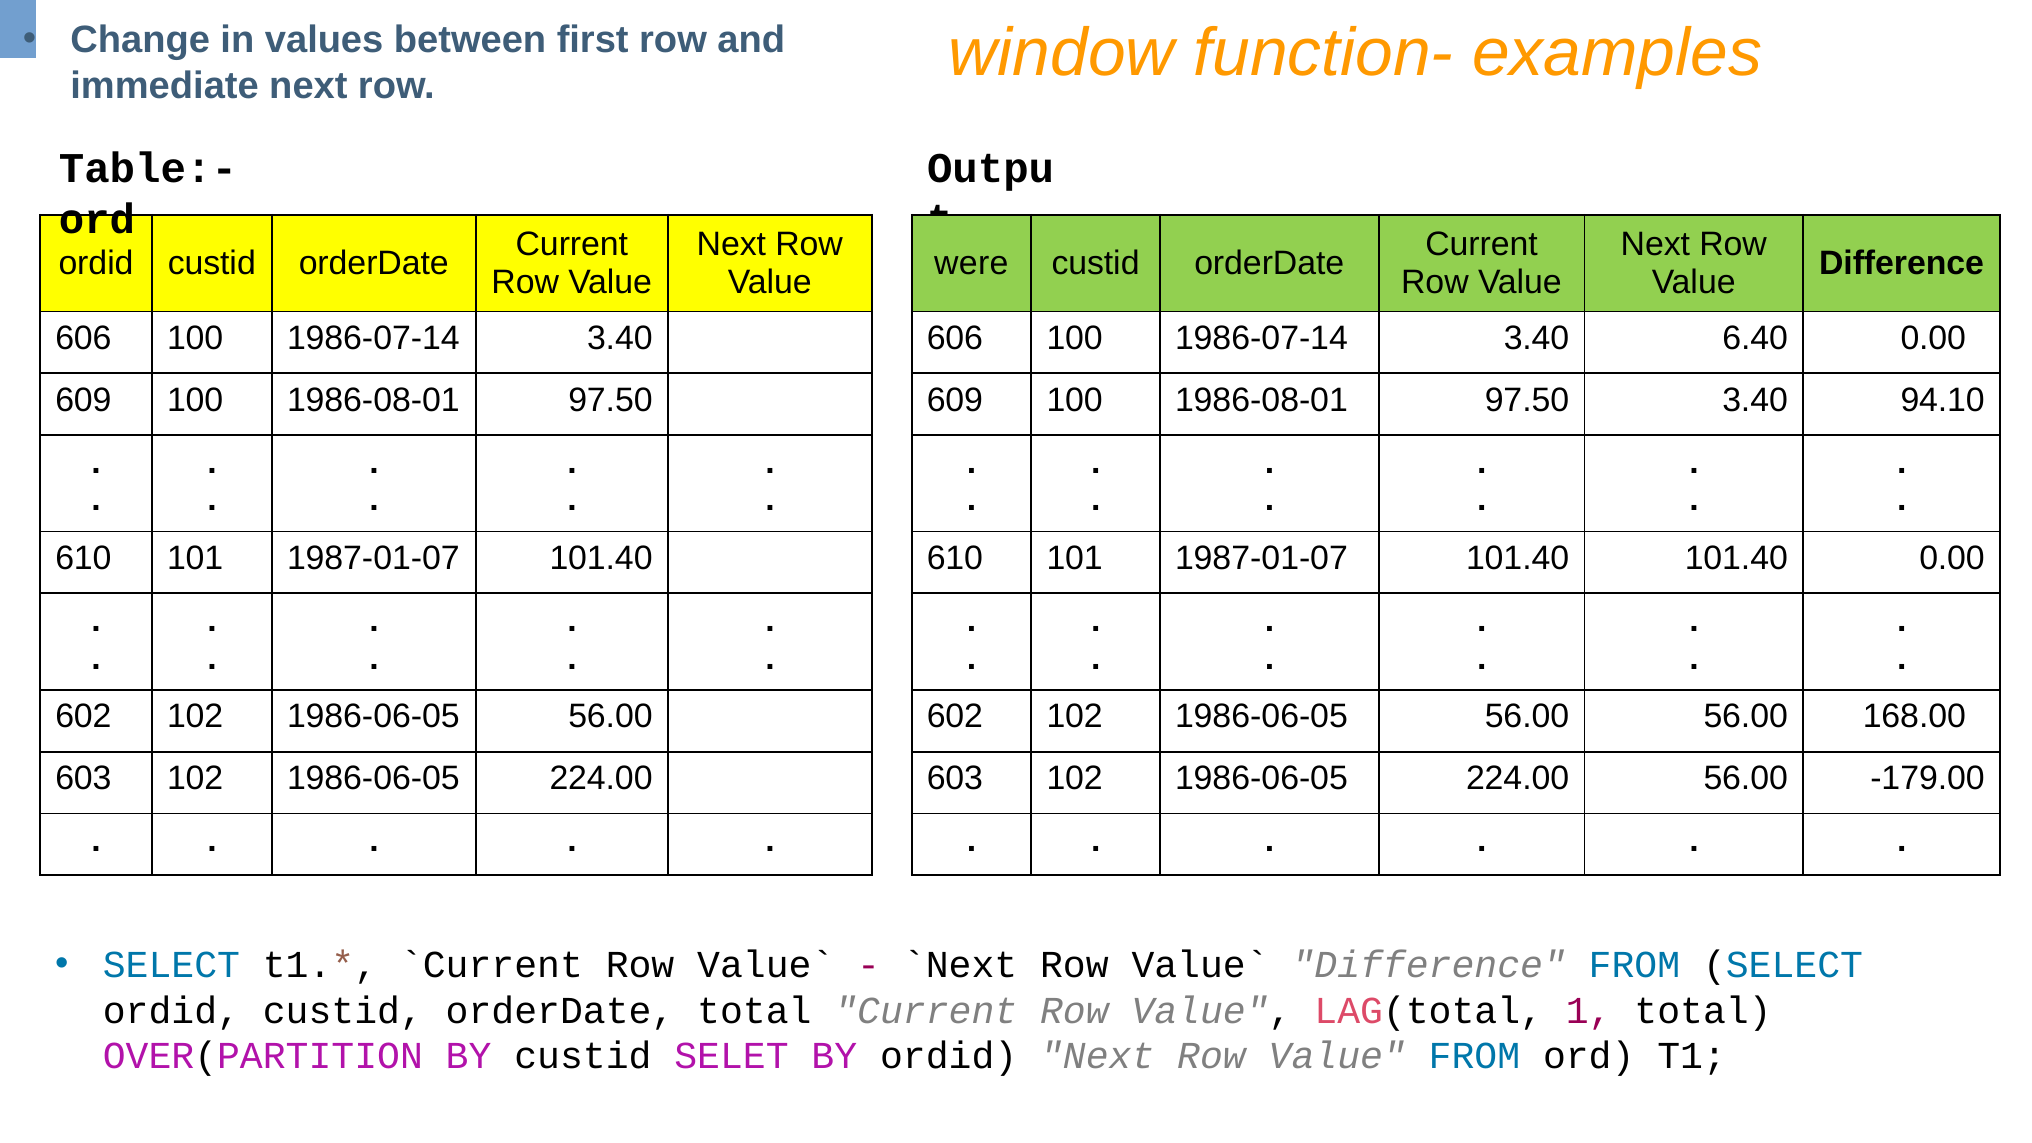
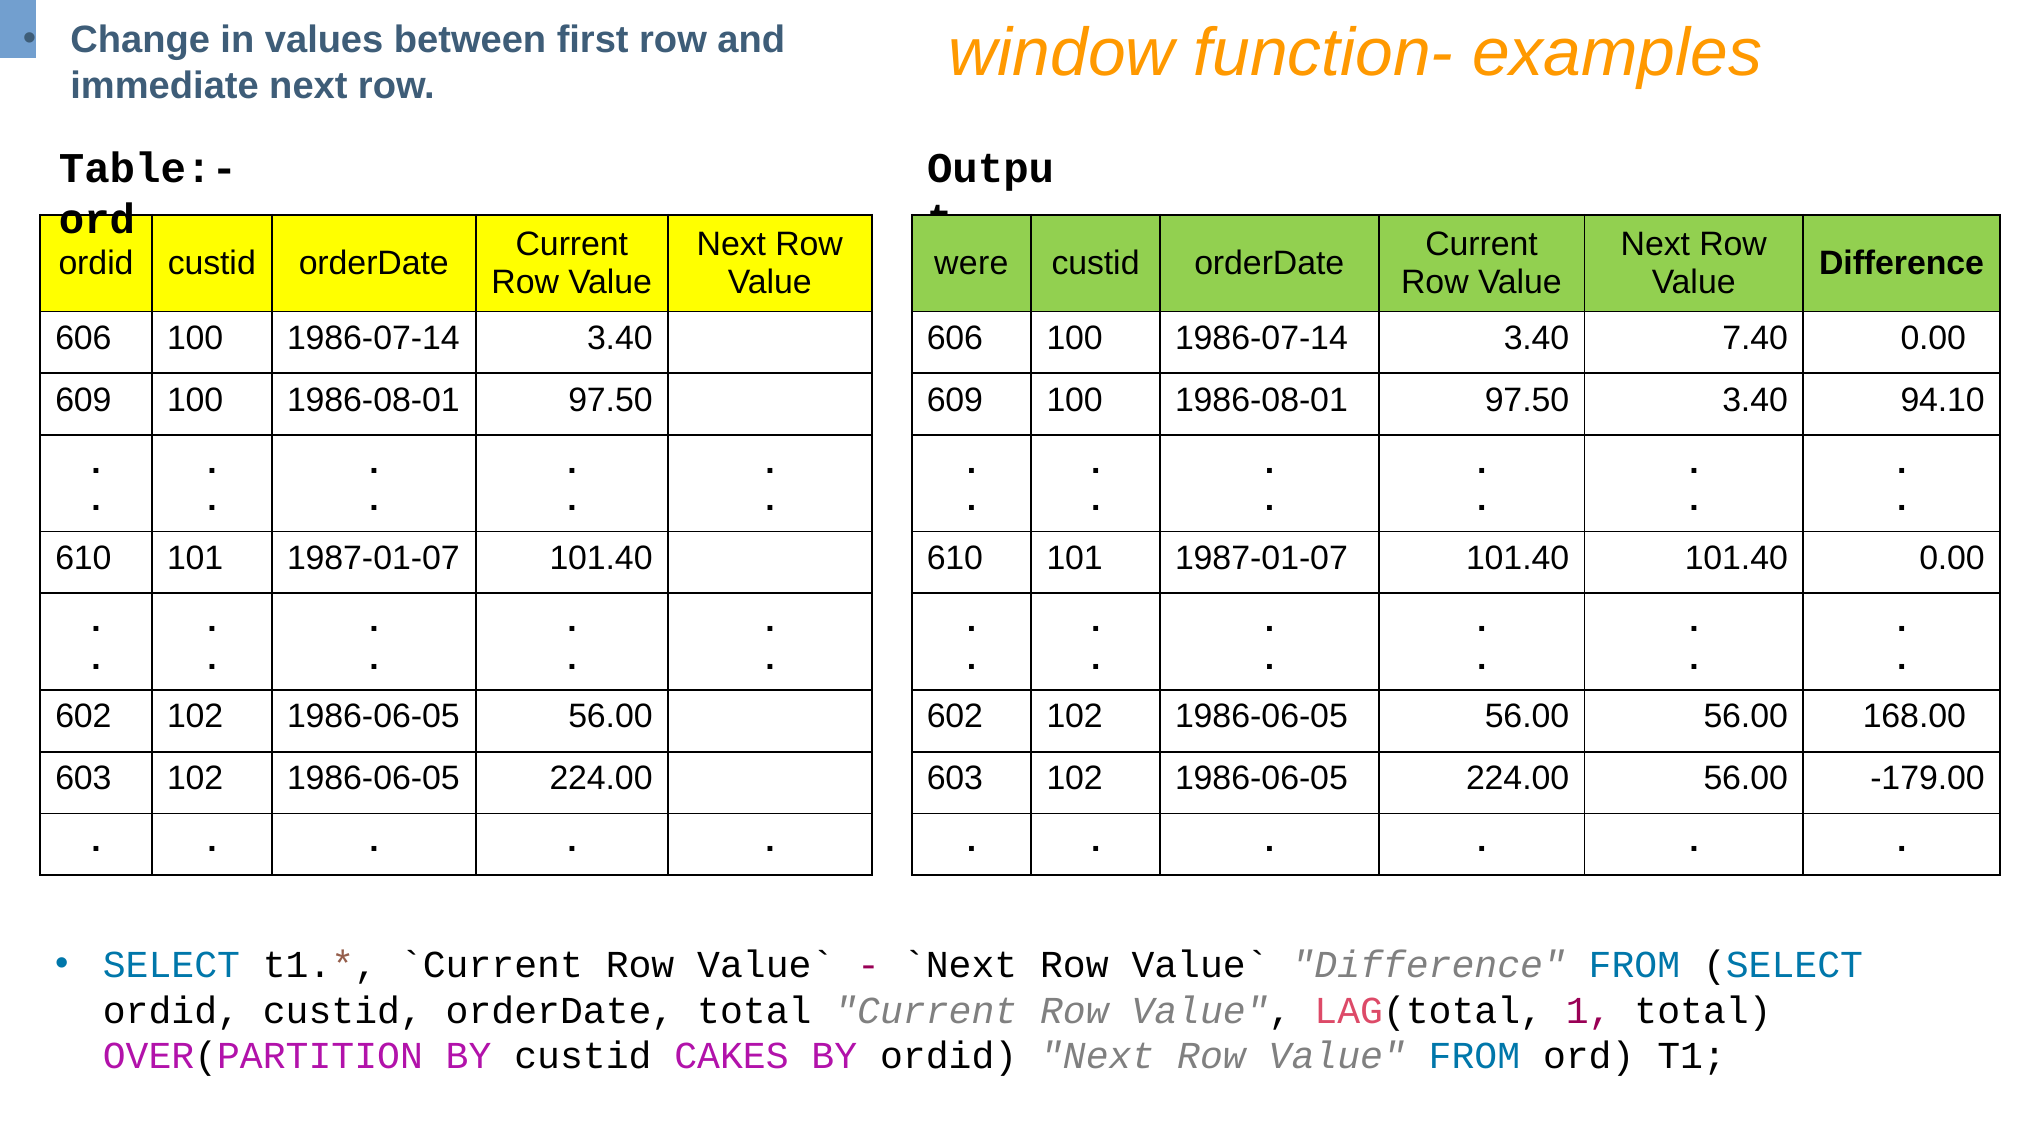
6.40: 6.40 -> 7.40 (1755, 338)
SELET: SELET -> CAKES (731, 1056)
